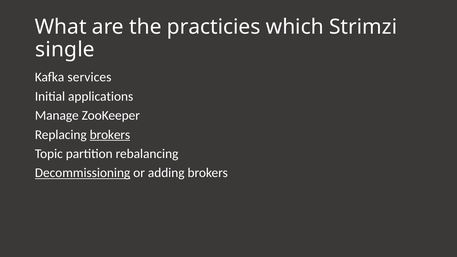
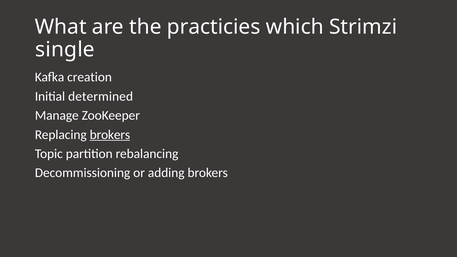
services: services -> creation (90, 77)
applications: applications -> determined (101, 96)
Decommissioning underline: present -> none (83, 173)
